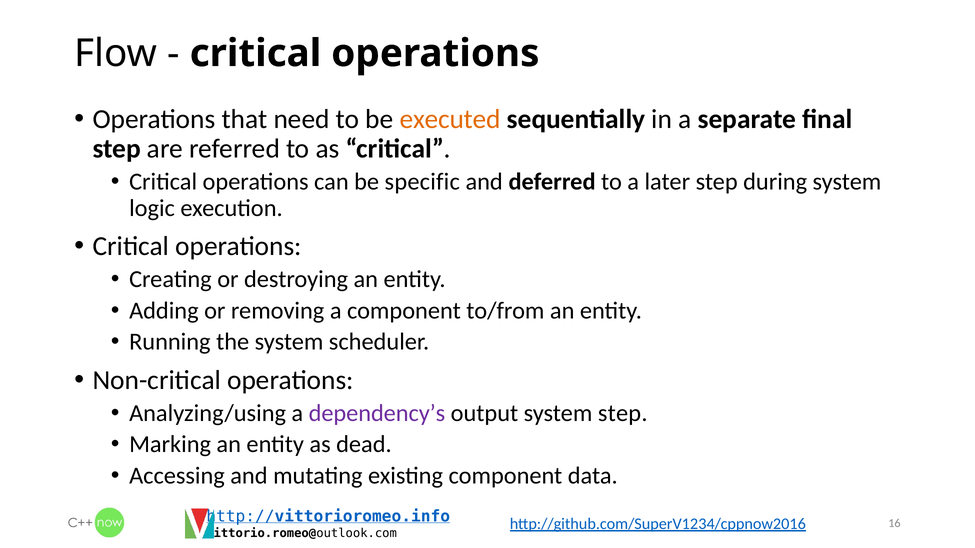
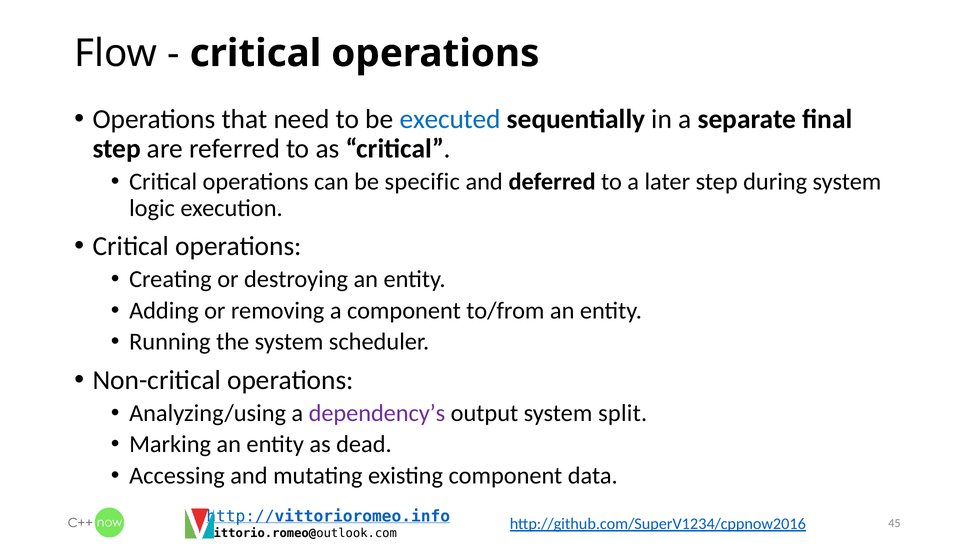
executed colour: orange -> blue (450, 119)
system step: step -> split (623, 413)
16: 16 -> 45 (894, 524)
